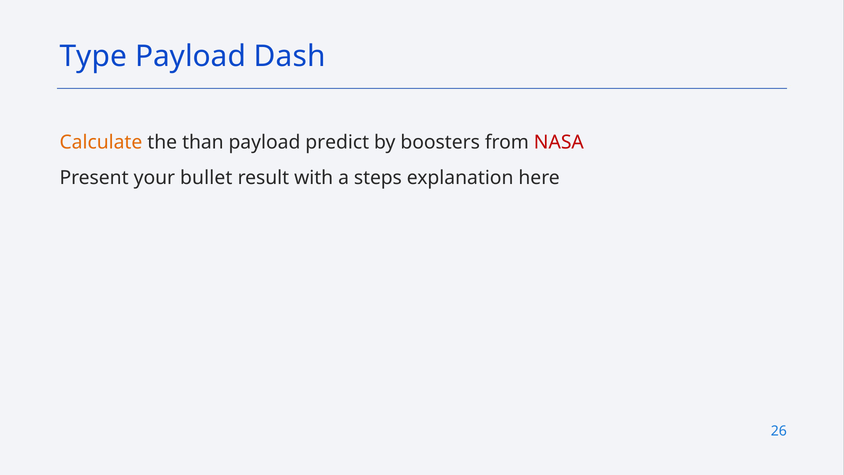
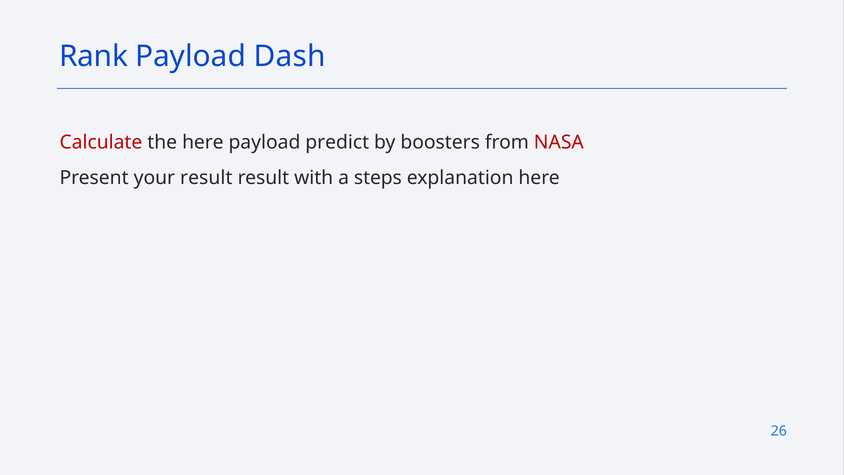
Type: Type -> Rank (94, 56)
Calculate colour: orange -> red (101, 142)
the than: than -> here (203, 142)
your bullet: bullet -> result (206, 178)
